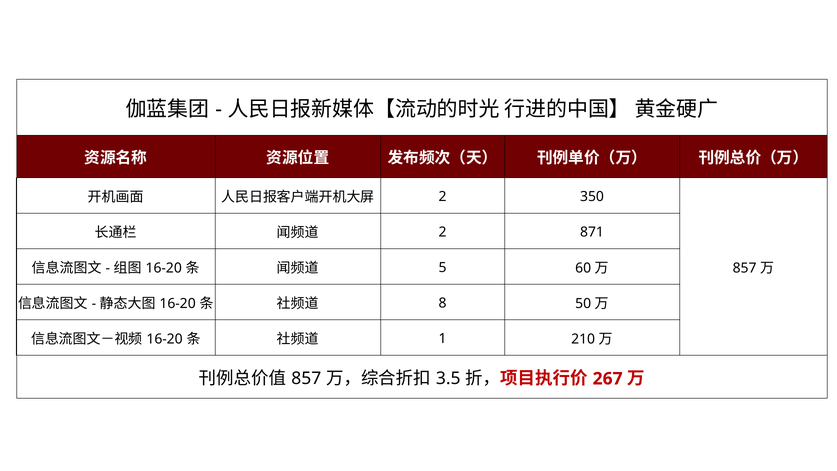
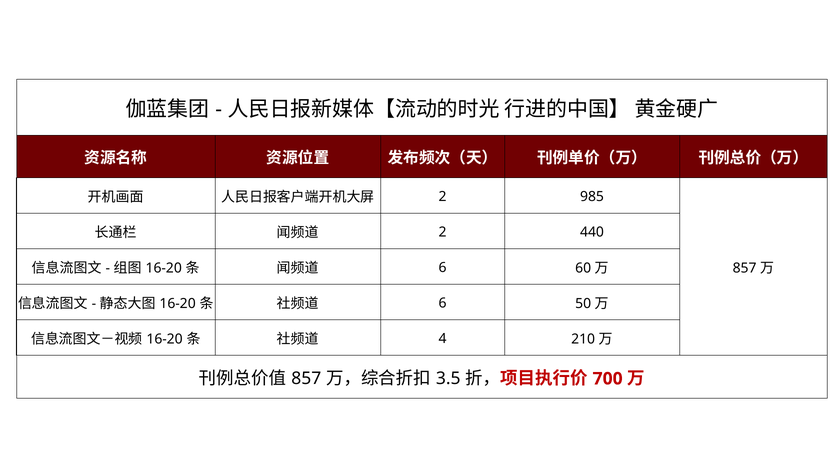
350: 350 -> 985 (592, 196)
871: 871 -> 440 (592, 232)
5: 5 -> 6 (443, 267)
8: 8 -> 6 (443, 303)
1: 1 -> 4 (443, 338)
267: 267 -> 700 (608, 379)
